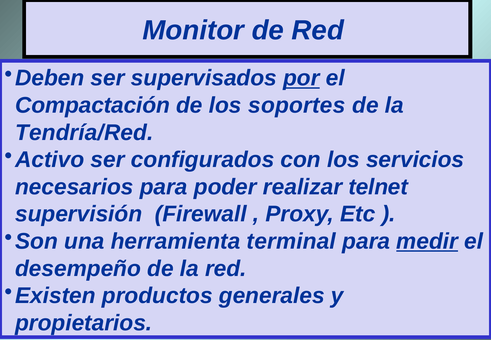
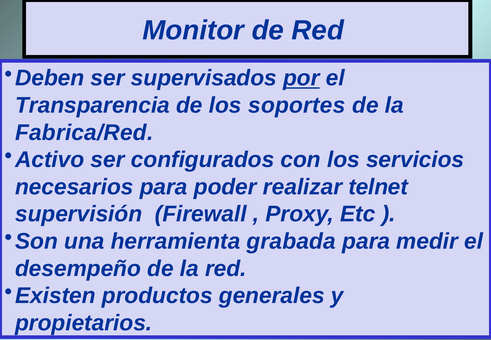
Compactación: Compactación -> Transparencia (93, 105)
Tendría/Red: Tendría/Red -> Fabrica/Red (84, 133)
terminal: terminal -> grabada (291, 241)
medir underline: present -> none (427, 241)
